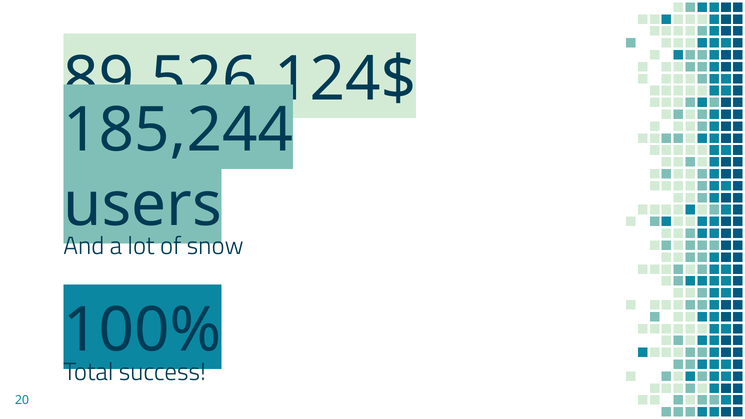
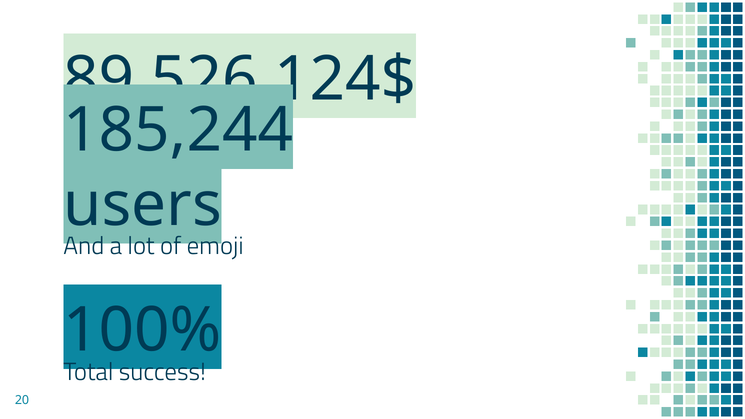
snow: snow -> emoji (215, 246)
